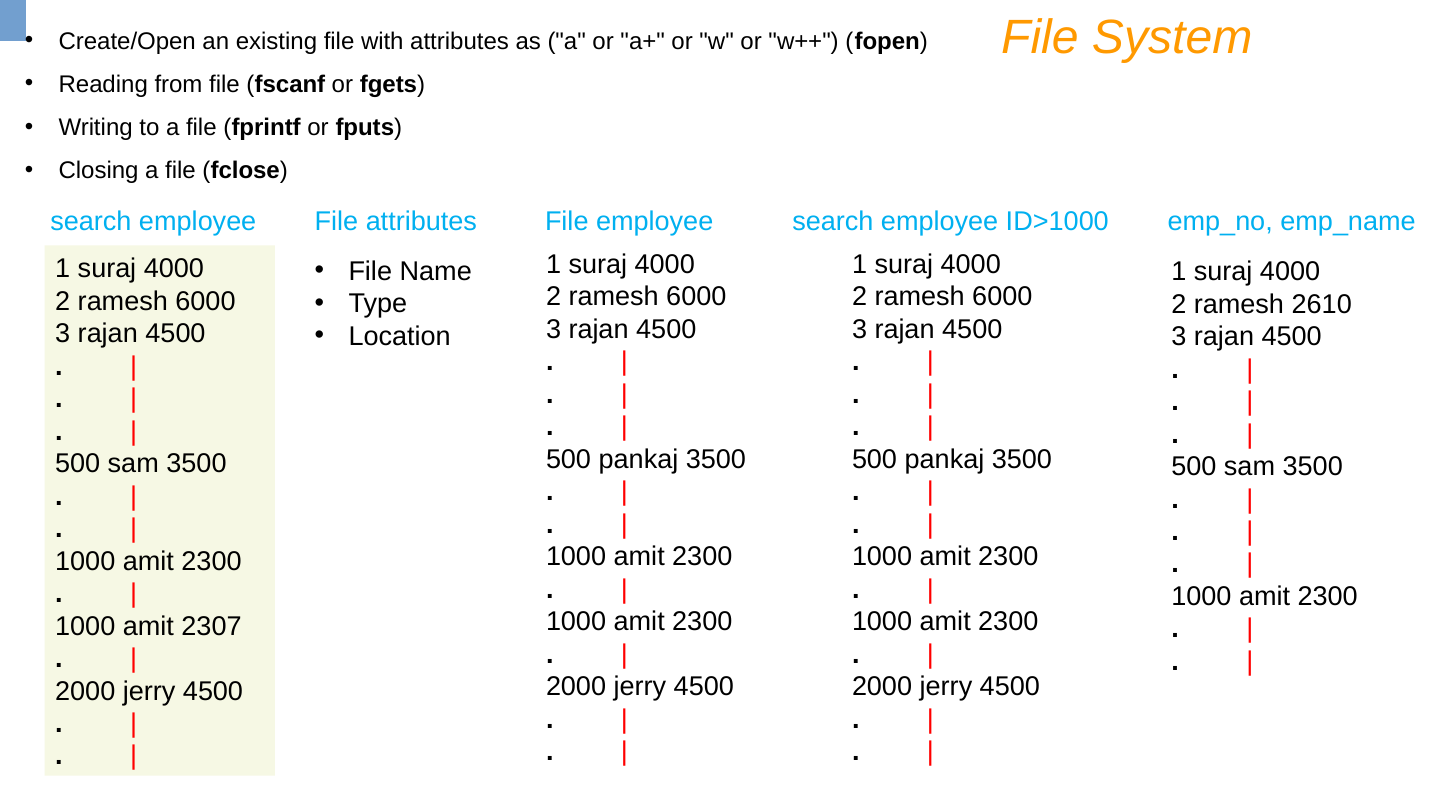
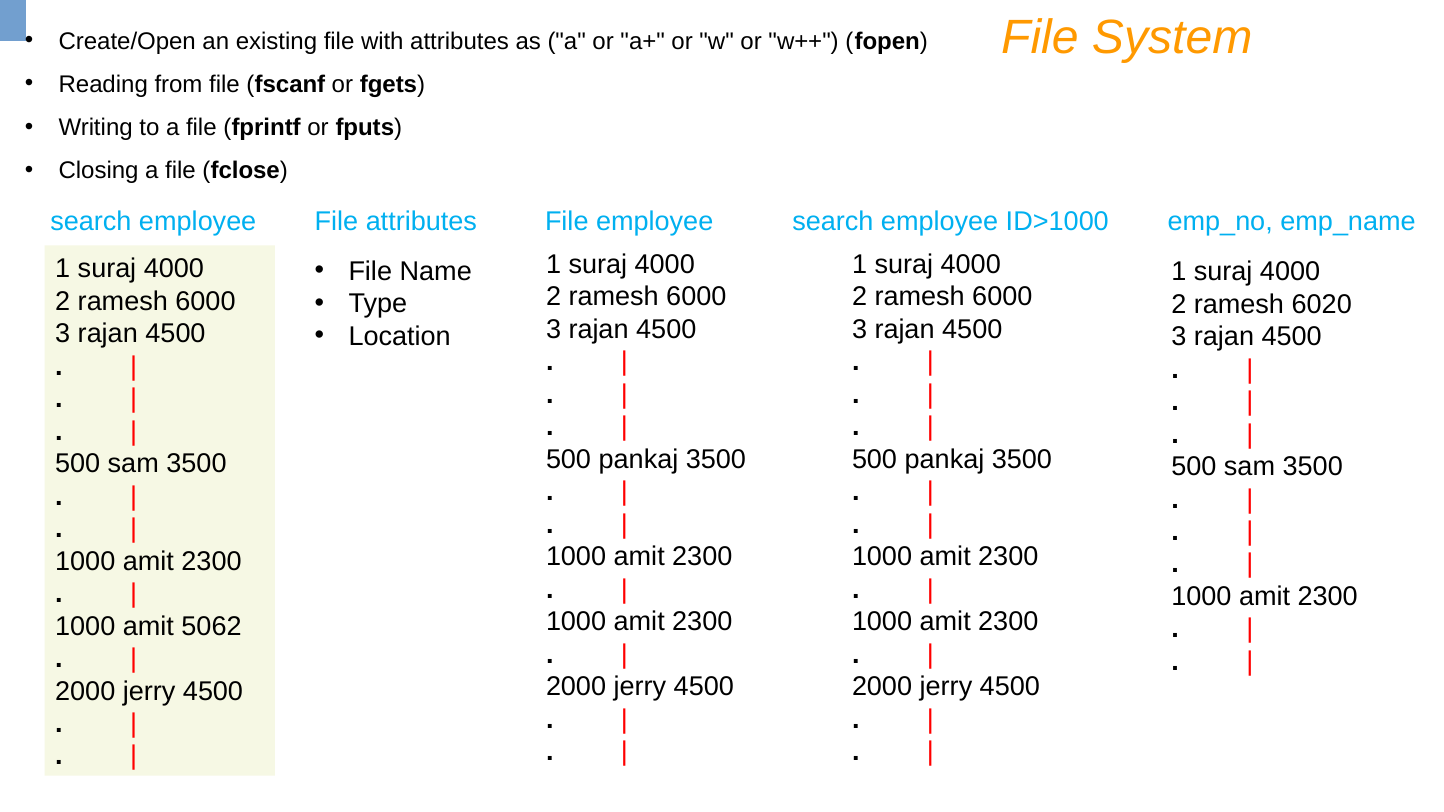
2610: 2610 -> 6020 (1322, 304)
2307: 2307 -> 5062 (212, 626)
